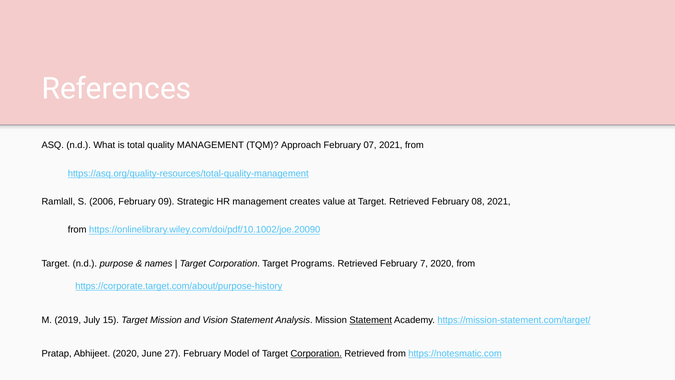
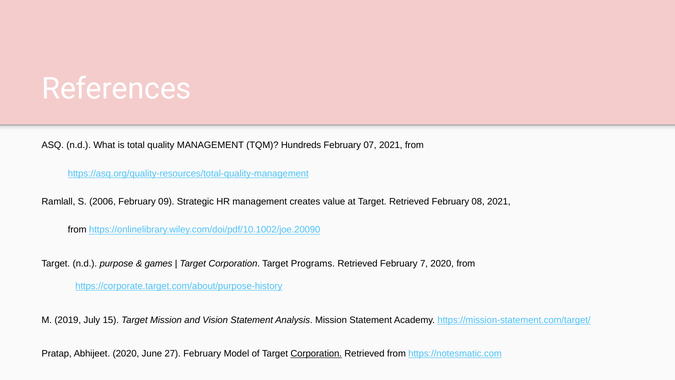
Approach: Approach -> Hundreds (301, 145)
names: names -> games (159, 263)
Statement underline: present -> none (371, 320)
